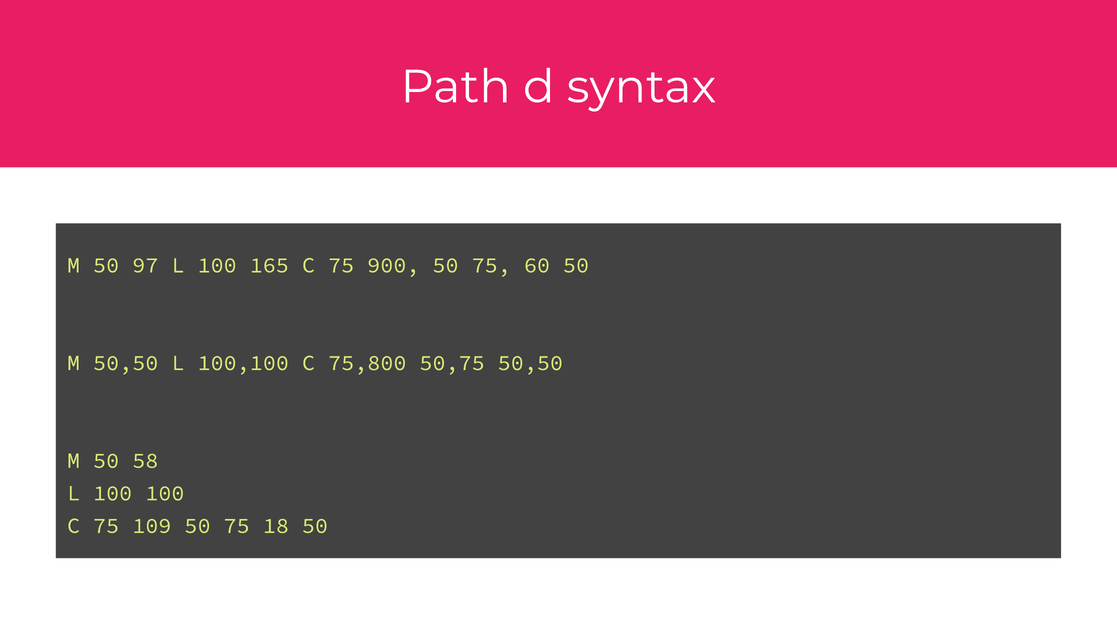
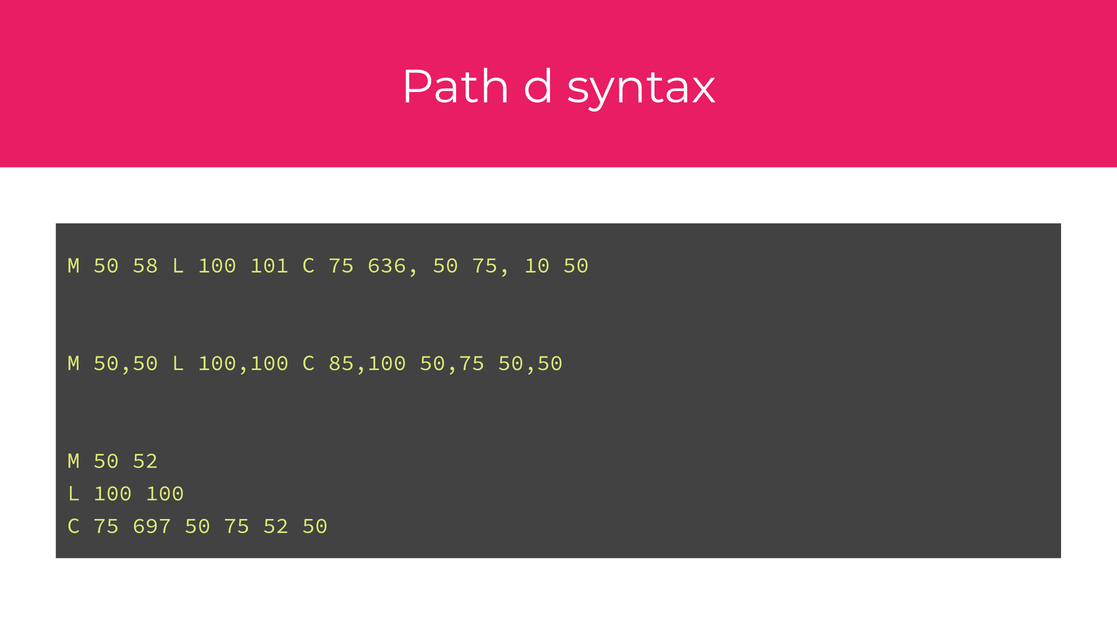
97: 97 -> 58 (145, 265)
165: 165 -> 101 (269, 265)
900: 900 -> 636 (393, 265)
60: 60 -> 10 (537, 265)
75,800: 75,800 -> 85,100 (367, 363)
50 58: 58 -> 52 (145, 461)
109: 109 -> 697 (152, 526)
75 18: 18 -> 52 (276, 526)
